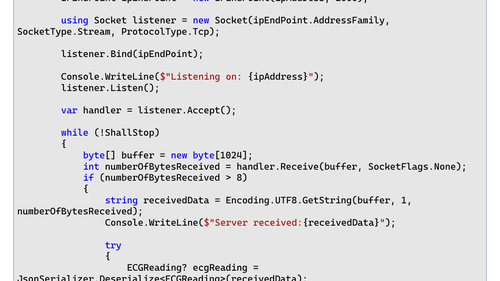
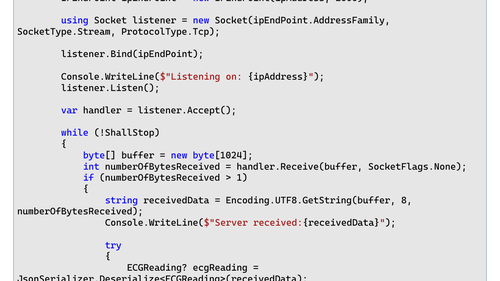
8: 8 -> 1 (242, 178)
1: 1 -> 8 (407, 200)
